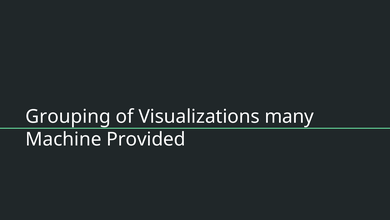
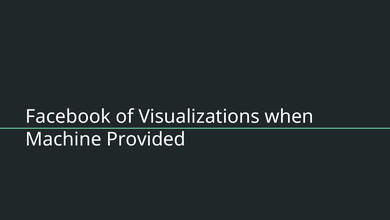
Grouping: Grouping -> Facebook (68, 116)
many: many -> when (289, 116)
